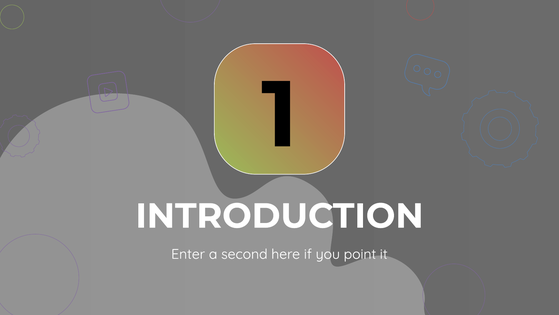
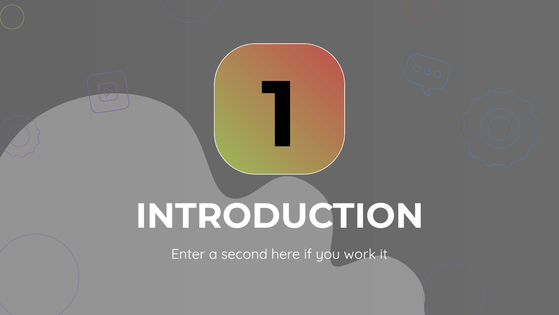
point: point -> work (360, 254)
